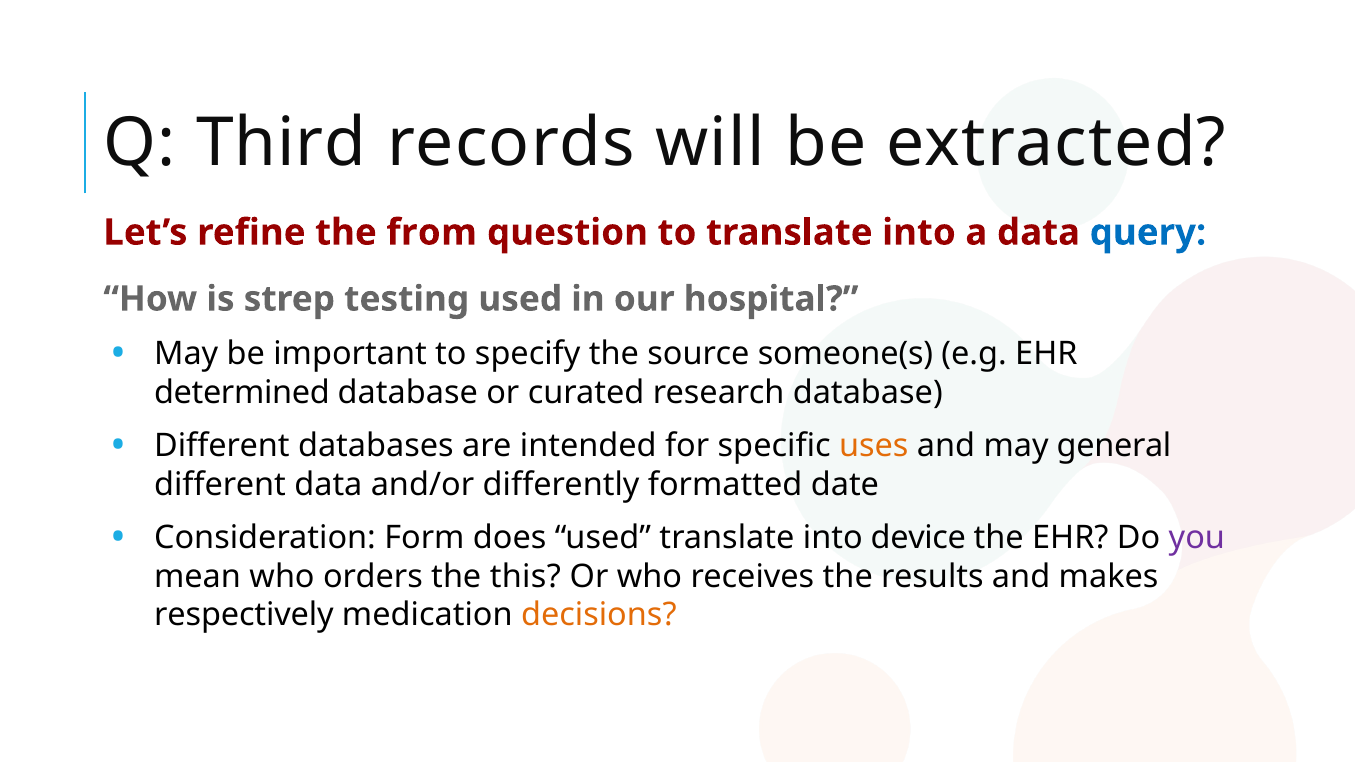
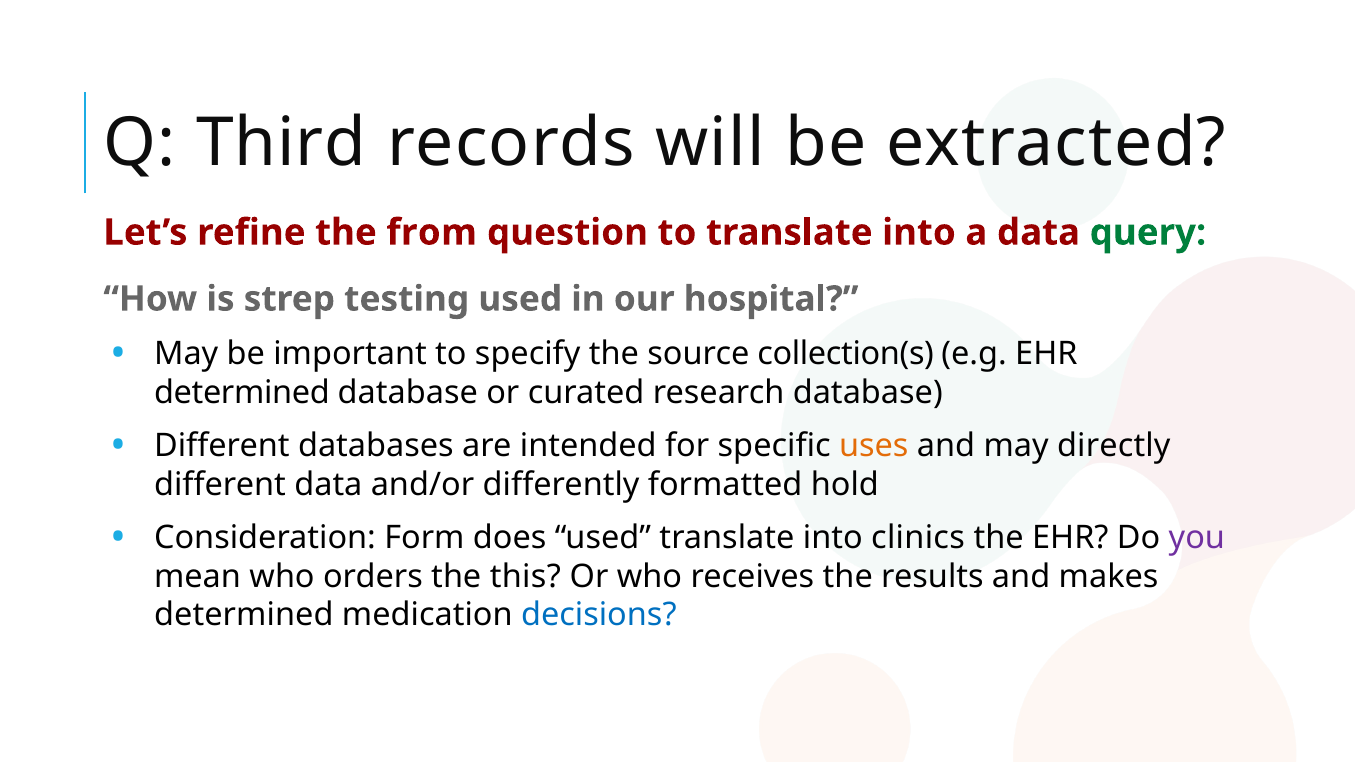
query colour: blue -> green (1148, 233)
someone(s: someone(s -> collection(s (846, 354)
general: general -> directly (1114, 446)
date: date -> hold (845, 484)
device: device -> clinics (918, 538)
respectively: respectively -> determined (244, 615)
decisions colour: orange -> blue (599, 615)
